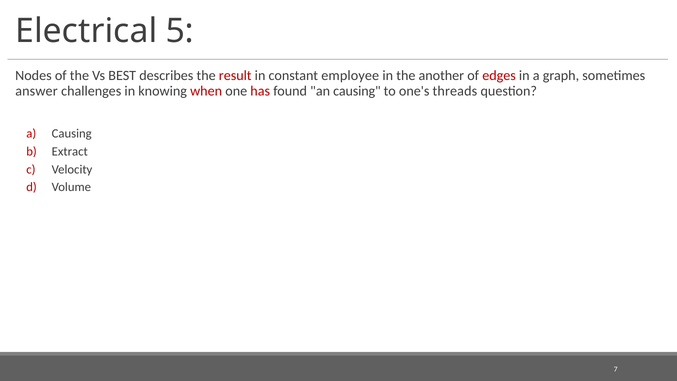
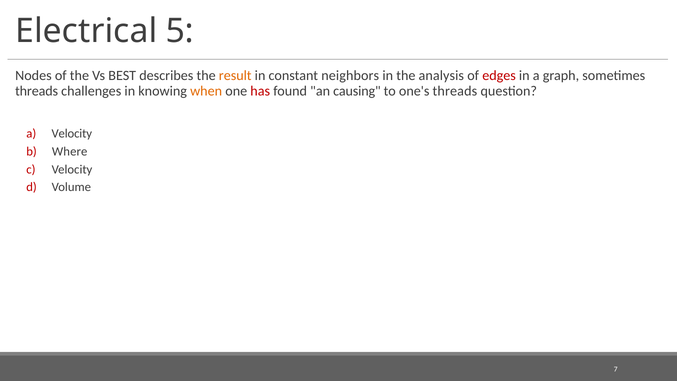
result colour: red -> orange (235, 76)
employee: employee -> neighbors (350, 76)
another: another -> analysis (441, 76)
answer: answer -> threads (37, 91)
when colour: red -> orange (206, 91)
a Causing: Causing -> Velocity (72, 133)
Extract: Extract -> Where (70, 151)
